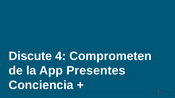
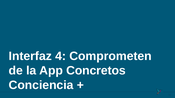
Discute: Discute -> Interfaz (30, 56)
Presentes: Presentes -> Concretos (96, 71)
